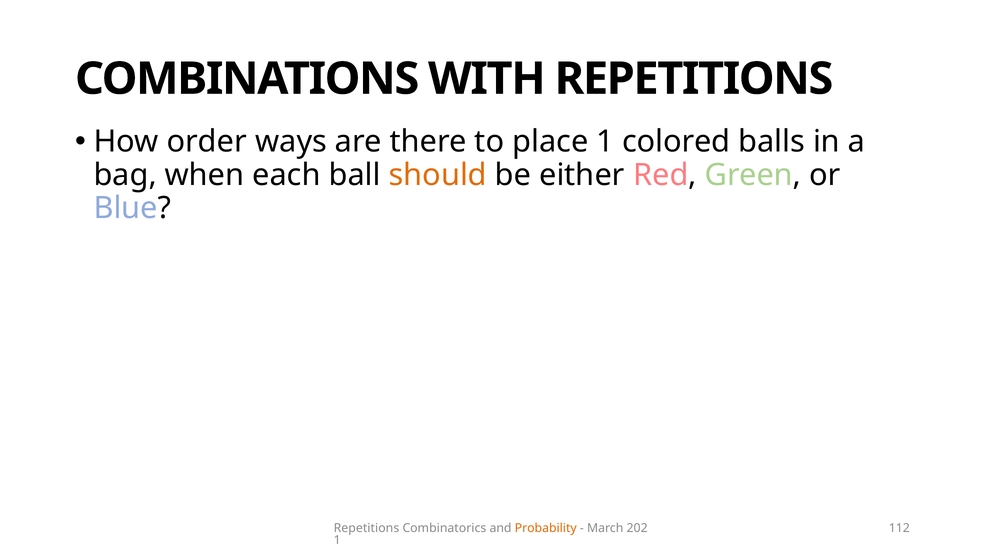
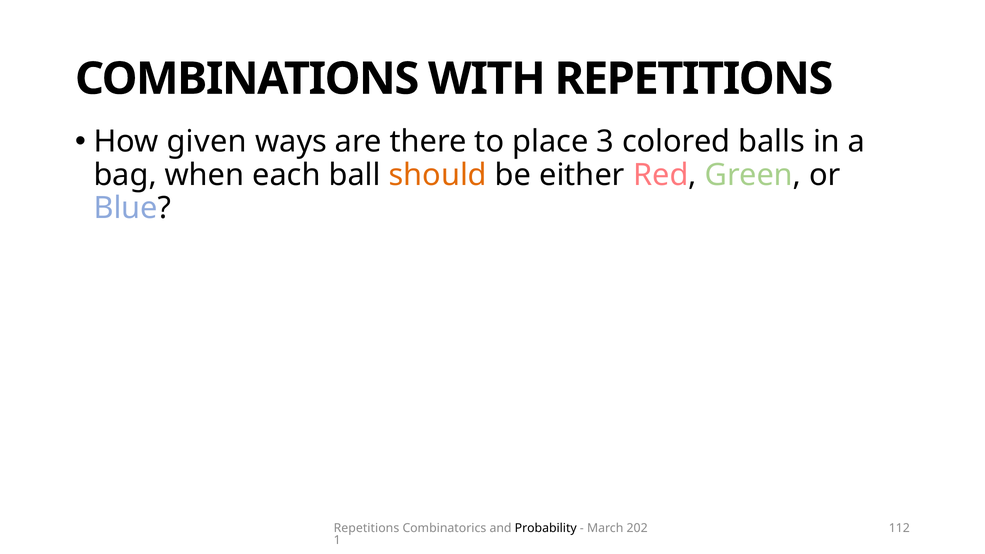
How order: order -> given (207, 142)
place 1: 1 -> 3 (605, 142)
Probability colour: orange -> black (546, 528)
